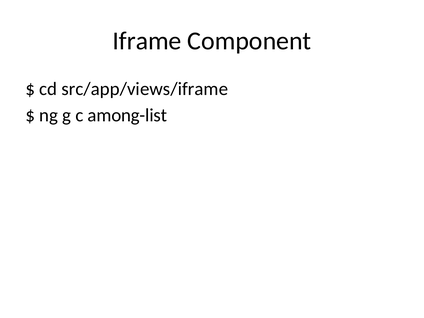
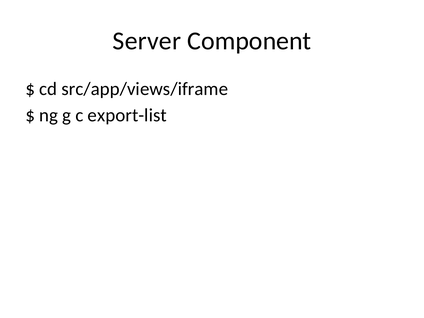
Iframe: Iframe -> Server (147, 41)
among-list: among-list -> export-list (127, 115)
